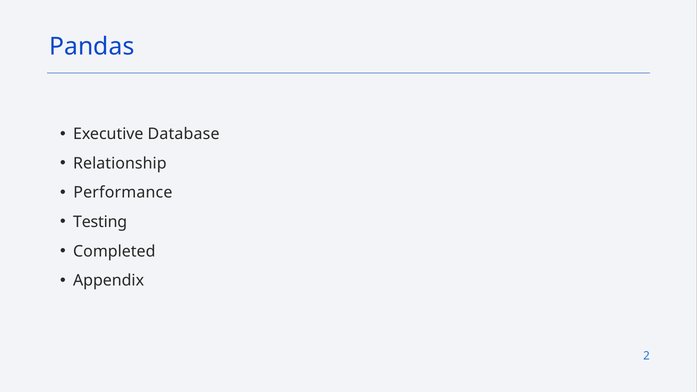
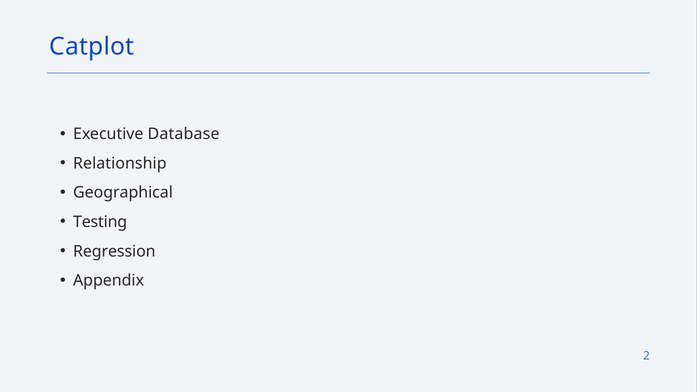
Pandas: Pandas -> Catplot (92, 47)
Performance: Performance -> Geographical (123, 193)
Completed: Completed -> Regression (114, 251)
